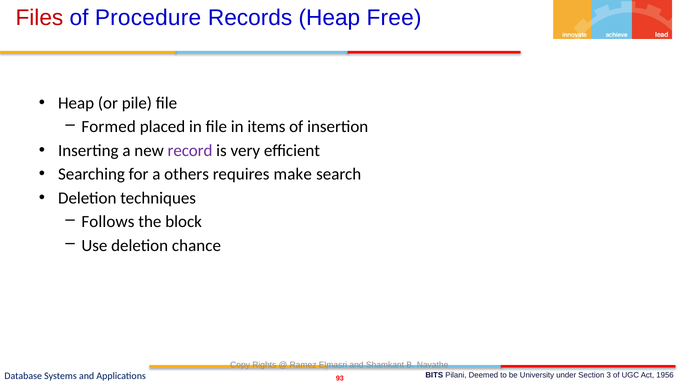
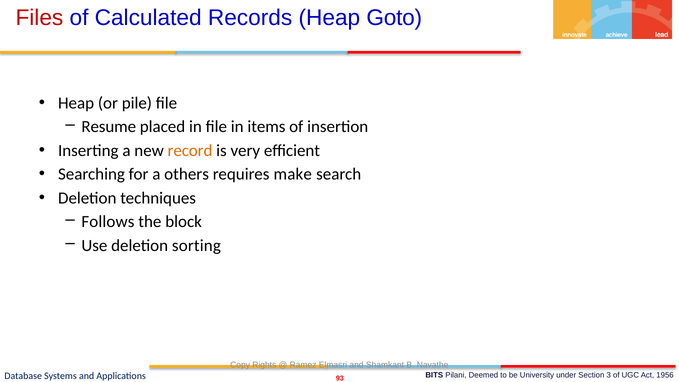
Procedure: Procedure -> Calculated (148, 18)
Free: Free -> Goto (394, 18)
Formed: Formed -> Resume (109, 127)
record colour: purple -> orange (190, 151)
chance: chance -> sorting (196, 246)
